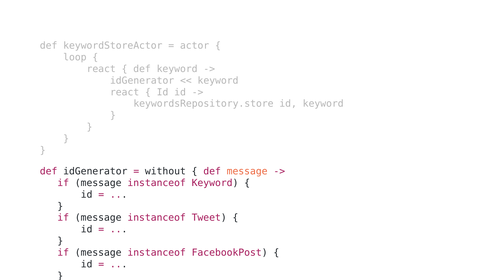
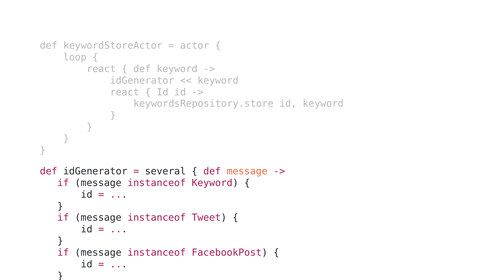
without: without -> several (165, 171)
